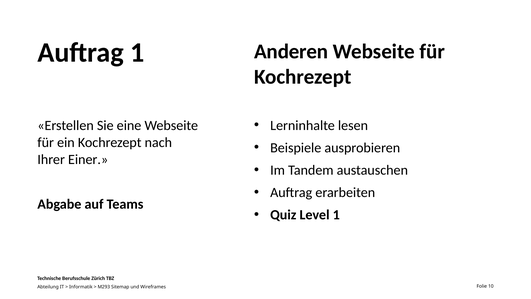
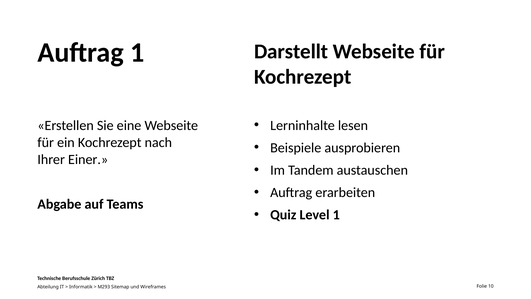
Anderen: Anderen -> Darstellt (291, 51)
